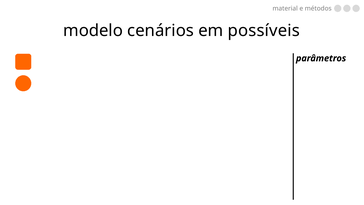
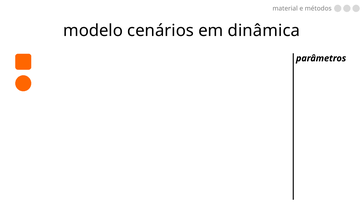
possíveis: possíveis -> dinâmica (264, 31)
